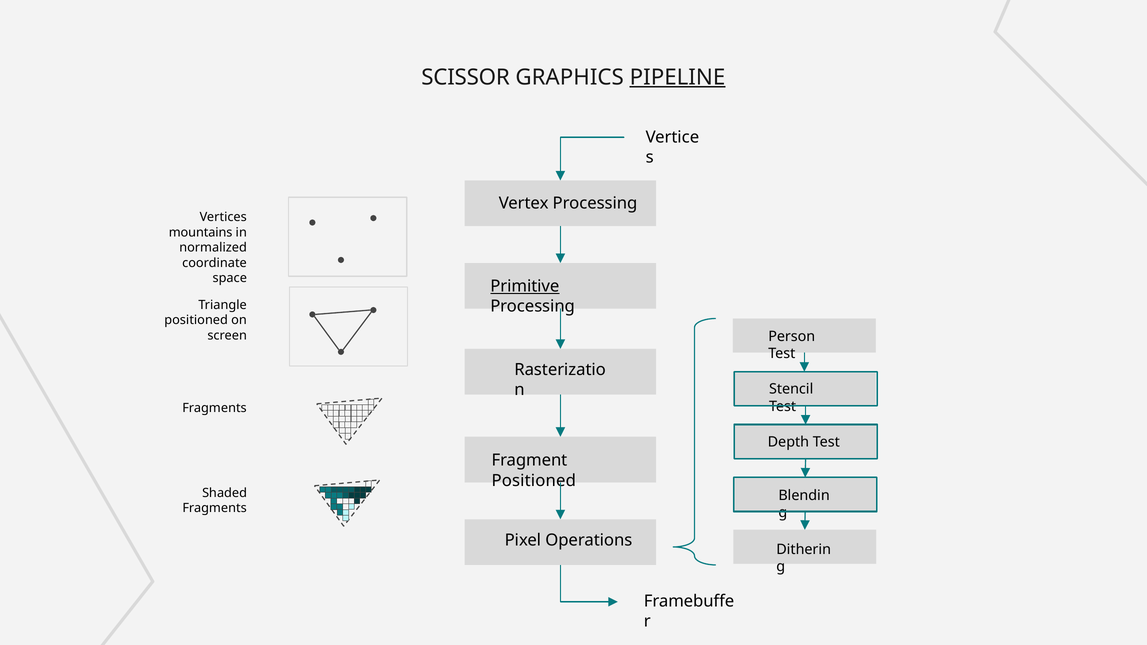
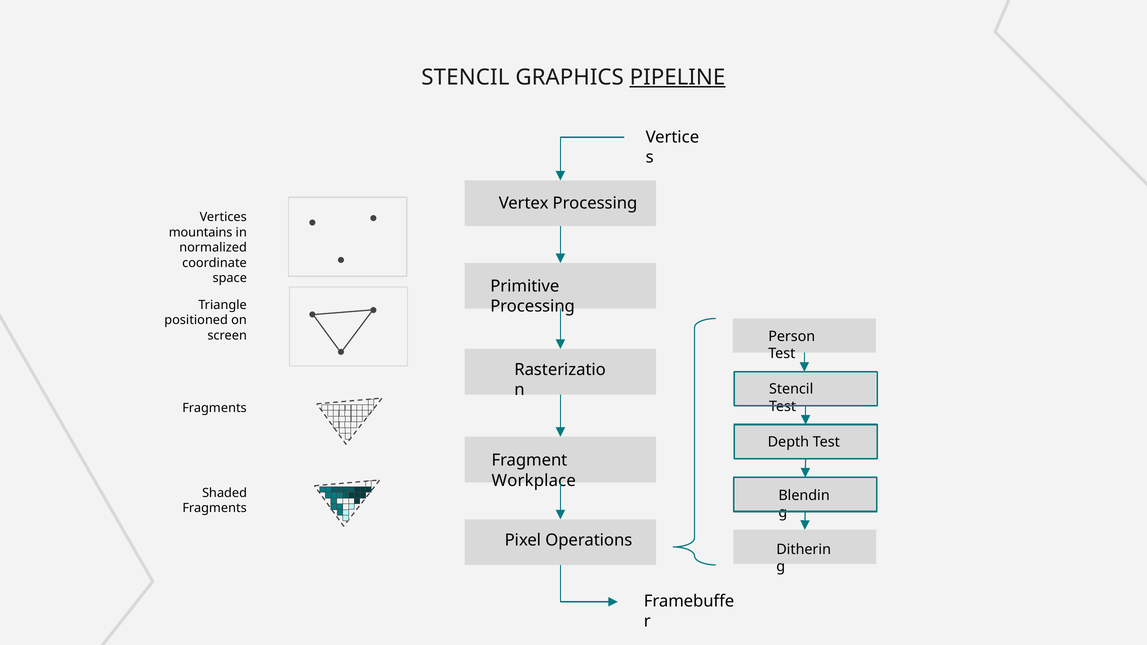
SCISSOR: SCISSOR -> STENCIL (465, 77)
Primitive underline: present -> none (525, 286)
Positioned: Positioned -> Workplace (534, 481)
